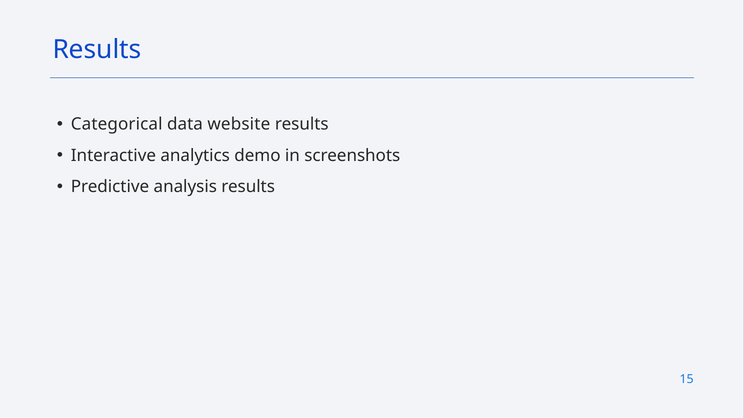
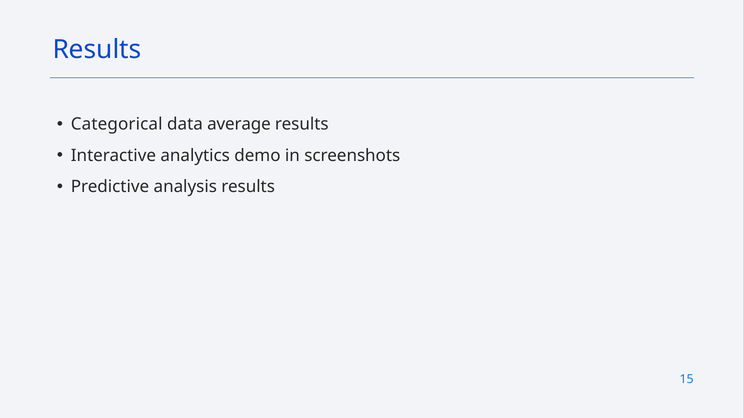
website: website -> average (239, 124)
